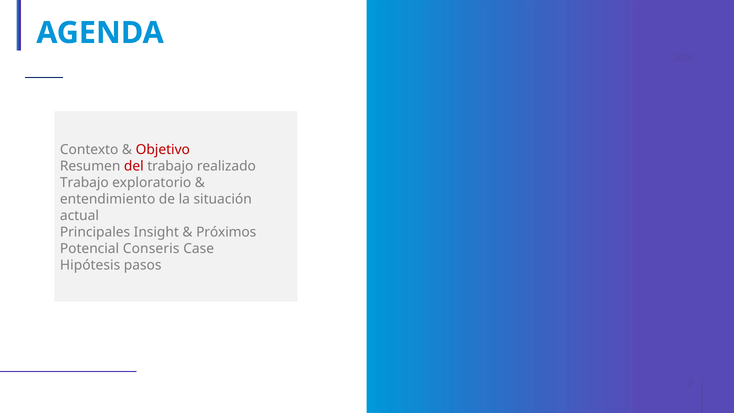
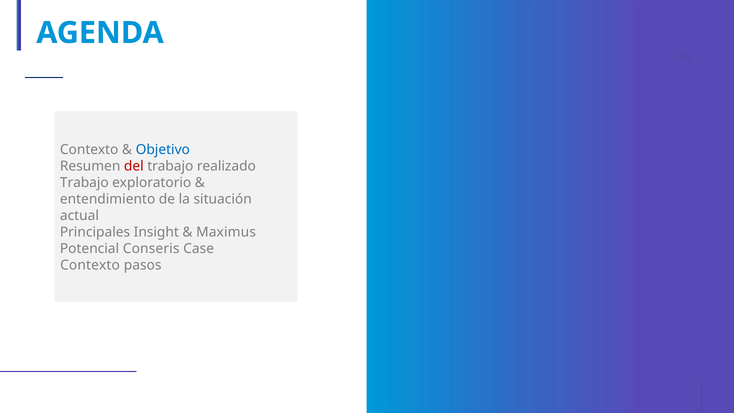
Objetivo colour: red -> blue (163, 150)
Próximos: Próximos -> Maximus (226, 232)
Hipótesis: Hipótesis -> Contexto (90, 265)
